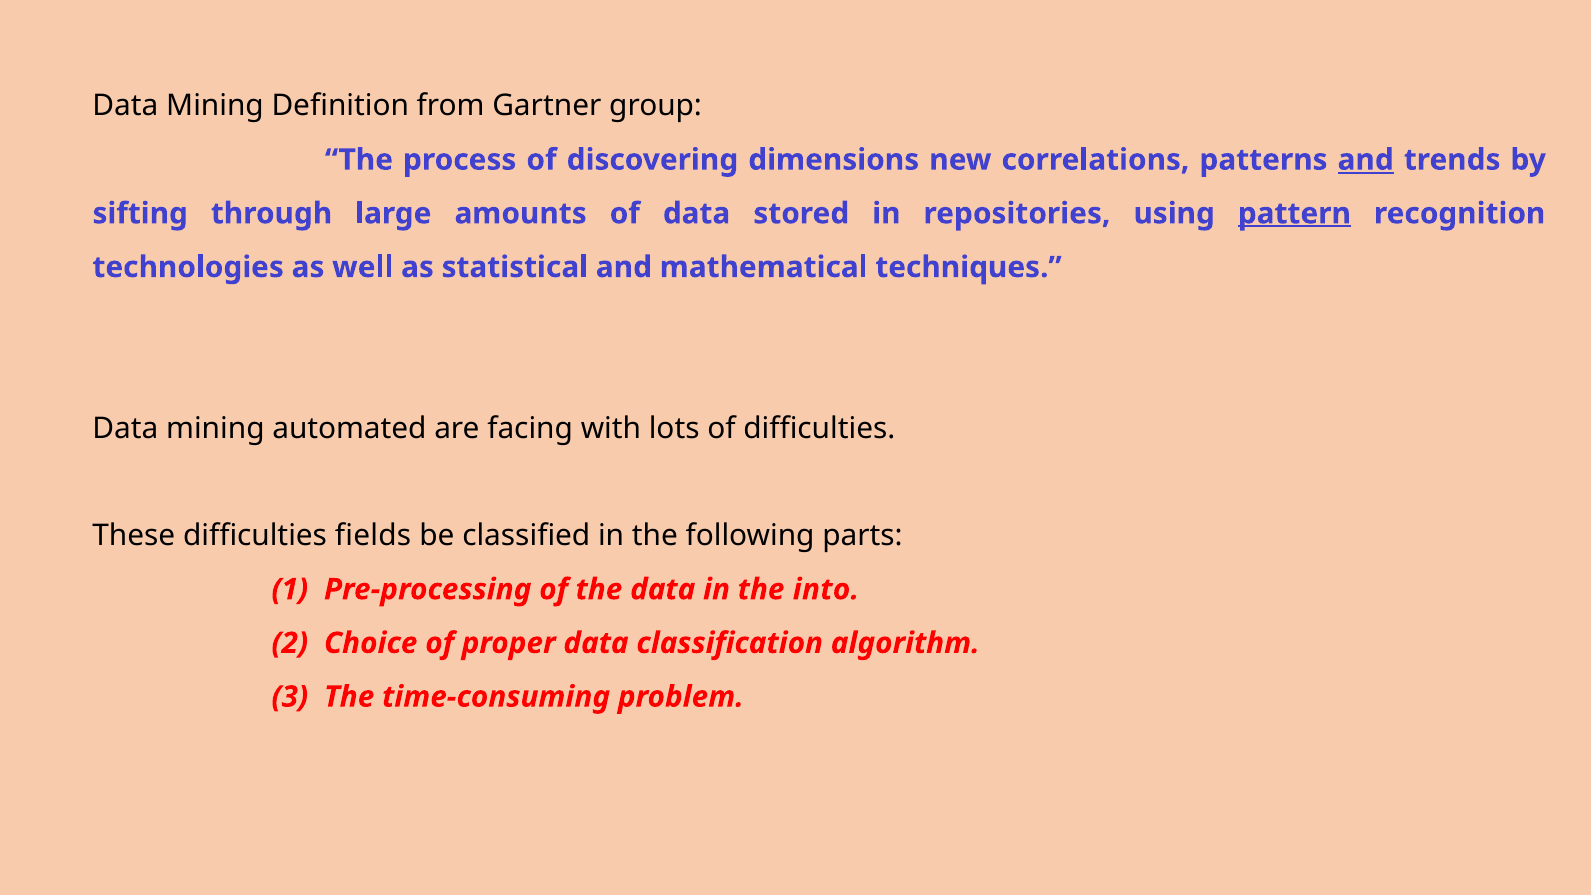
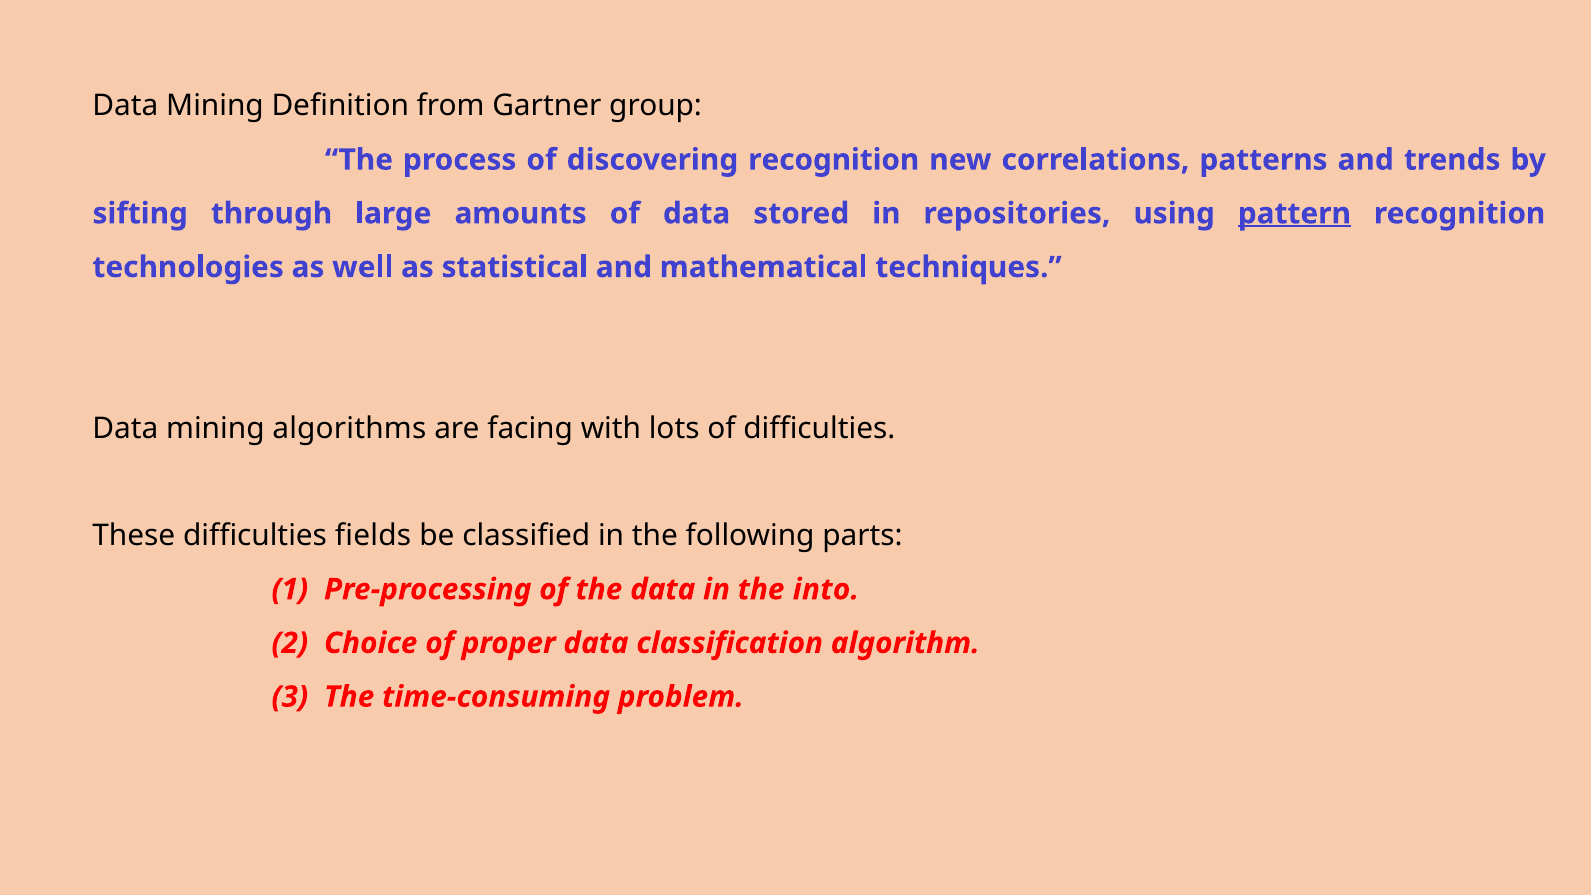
discovering dimensions: dimensions -> recognition (834, 160)
and underline: present -> none (1366, 160)
automated: automated -> algorithms (349, 428)
